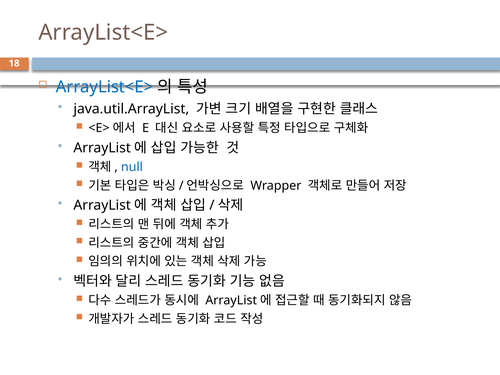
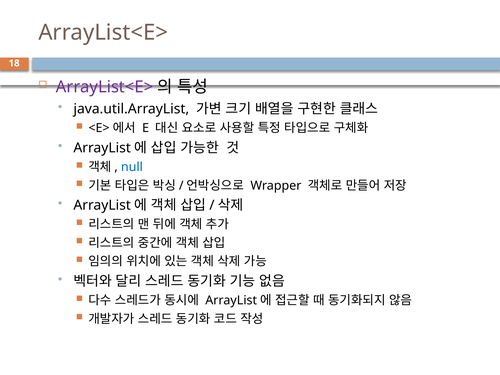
ArrayList<E> colour: blue -> purple (105, 87)
